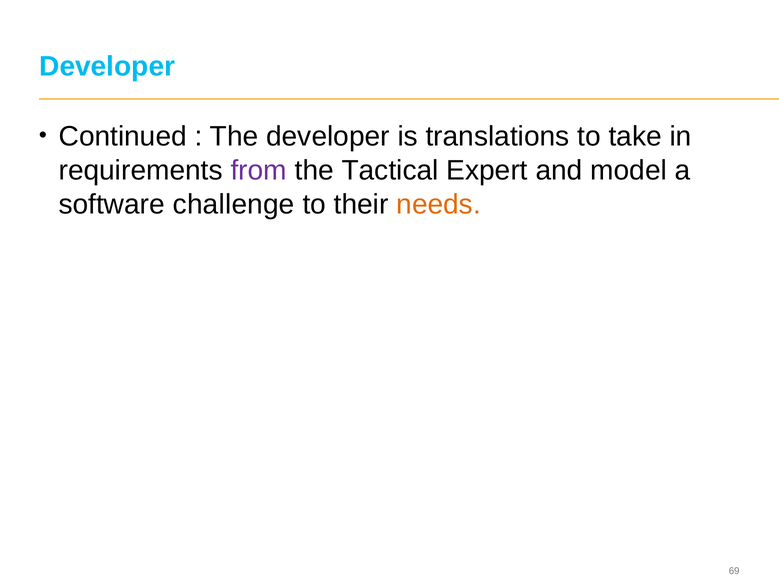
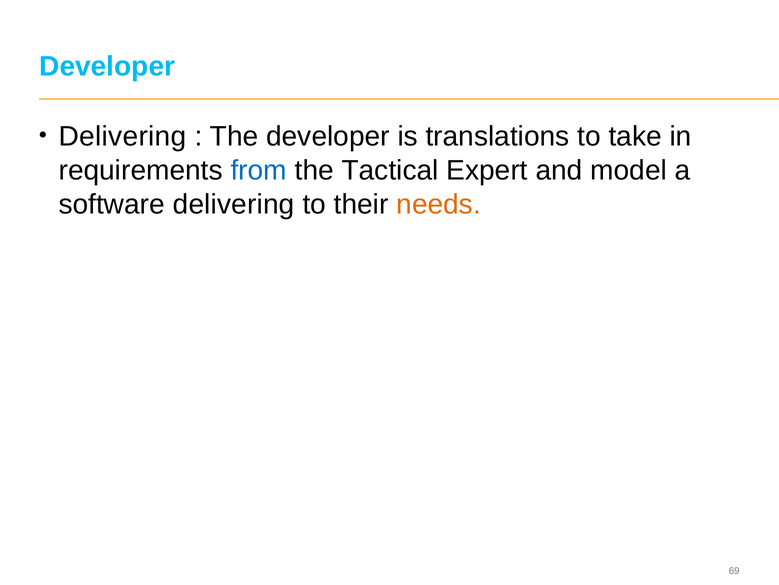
Continued: Continued -> Delivering (123, 136)
from colour: purple -> blue (259, 170)
software challenge: challenge -> delivering (234, 204)
